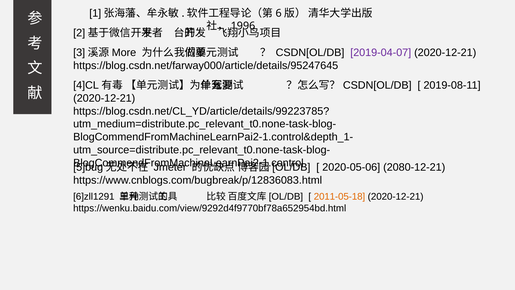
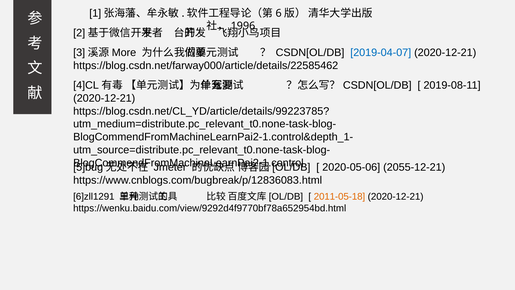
2019-04-07 colour: purple -> blue (381, 53)
https://blog.csdn.net/farway000/article/details/95247645: https://blog.csdn.net/farway000/article/details/95247645 -> https://blog.csdn.net/farway000/article/details/22585462 (206, 65)
2080-12-21: 2080-12-21 -> 2055-12-21 (414, 167)
